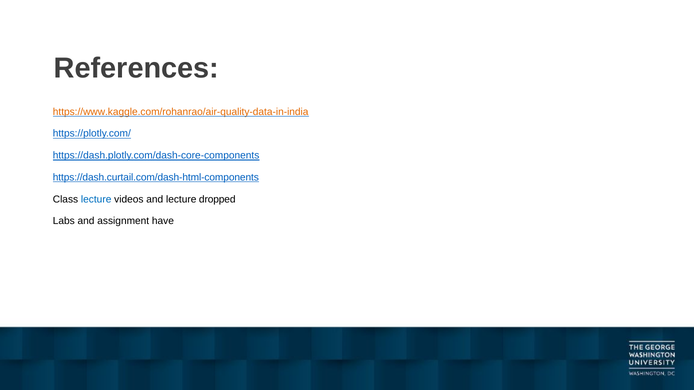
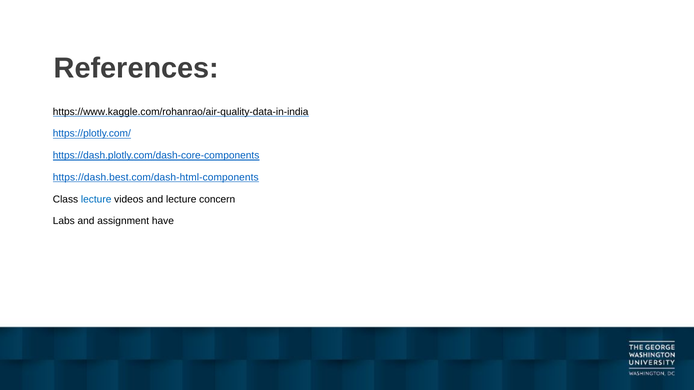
https://www.kaggle.com/rohanrao/air-quality-data-in-india colour: orange -> black (181, 112)
https://dash.curtail.com/dash-html-components: https://dash.curtail.com/dash-html-components -> https://dash.best.com/dash-html-components (156, 178)
dropped: dropped -> concern (217, 199)
